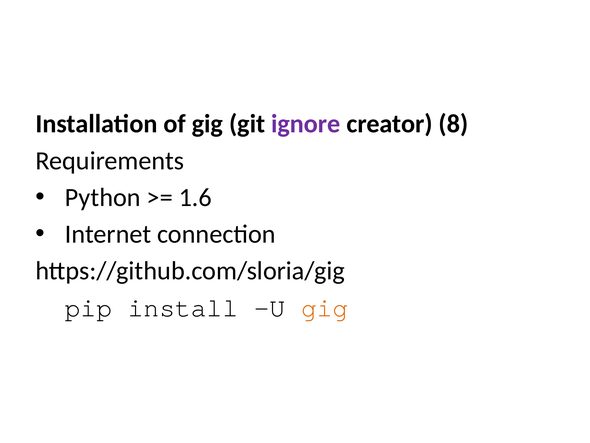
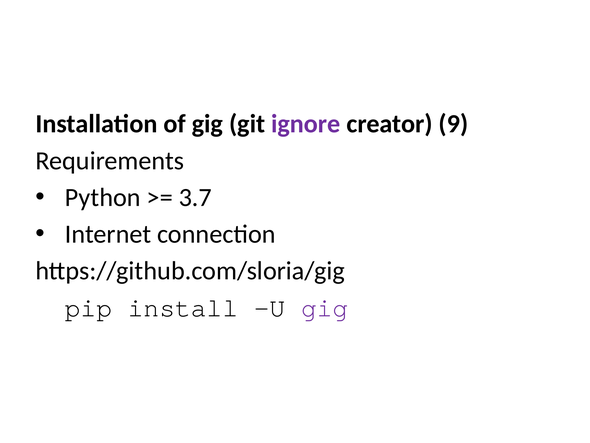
8: 8 -> 9 (453, 124)
1.6: 1.6 -> 3.7 (195, 197)
gig colour: orange -> purple (325, 307)
